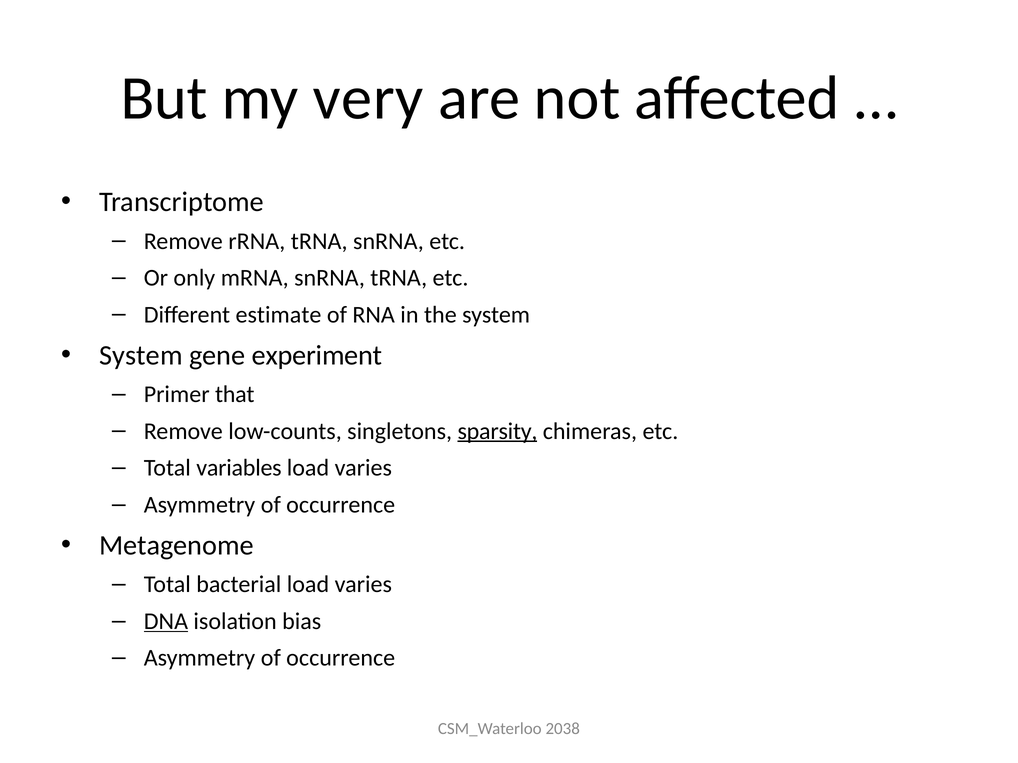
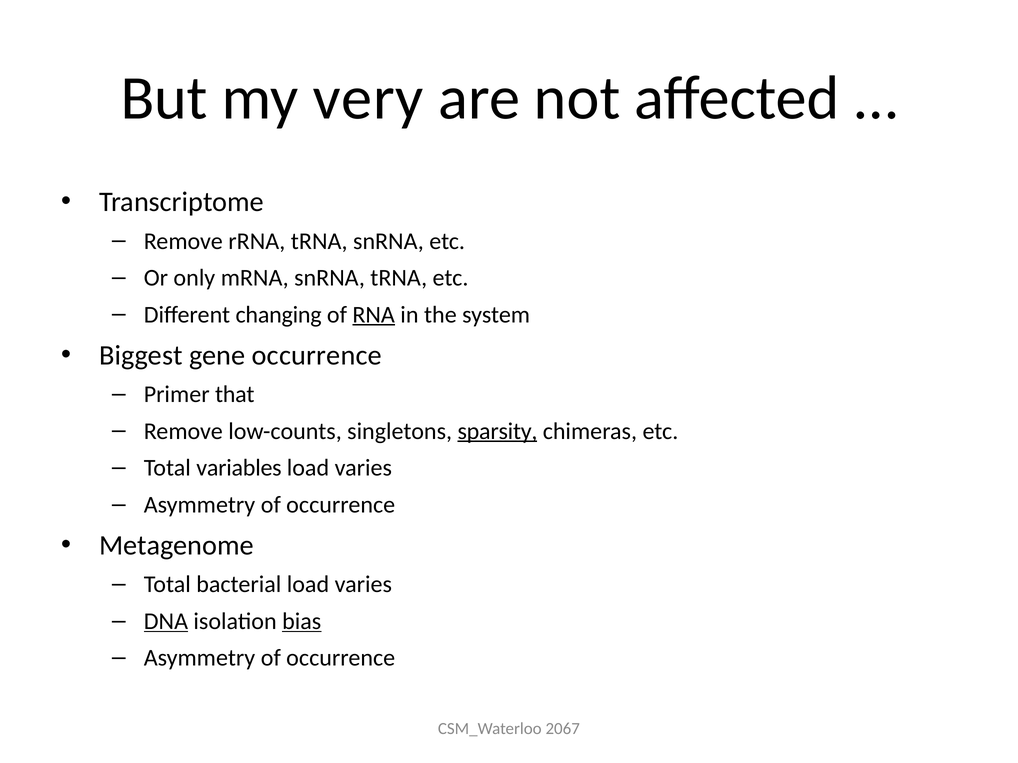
estimate: estimate -> changing (279, 315)
RNA underline: none -> present (374, 315)
System: System -> Biggest (141, 356)
gene experiment: experiment -> occurrence (317, 356)
bias underline: none -> present (302, 622)
2038: 2038 -> 2067 (563, 729)
